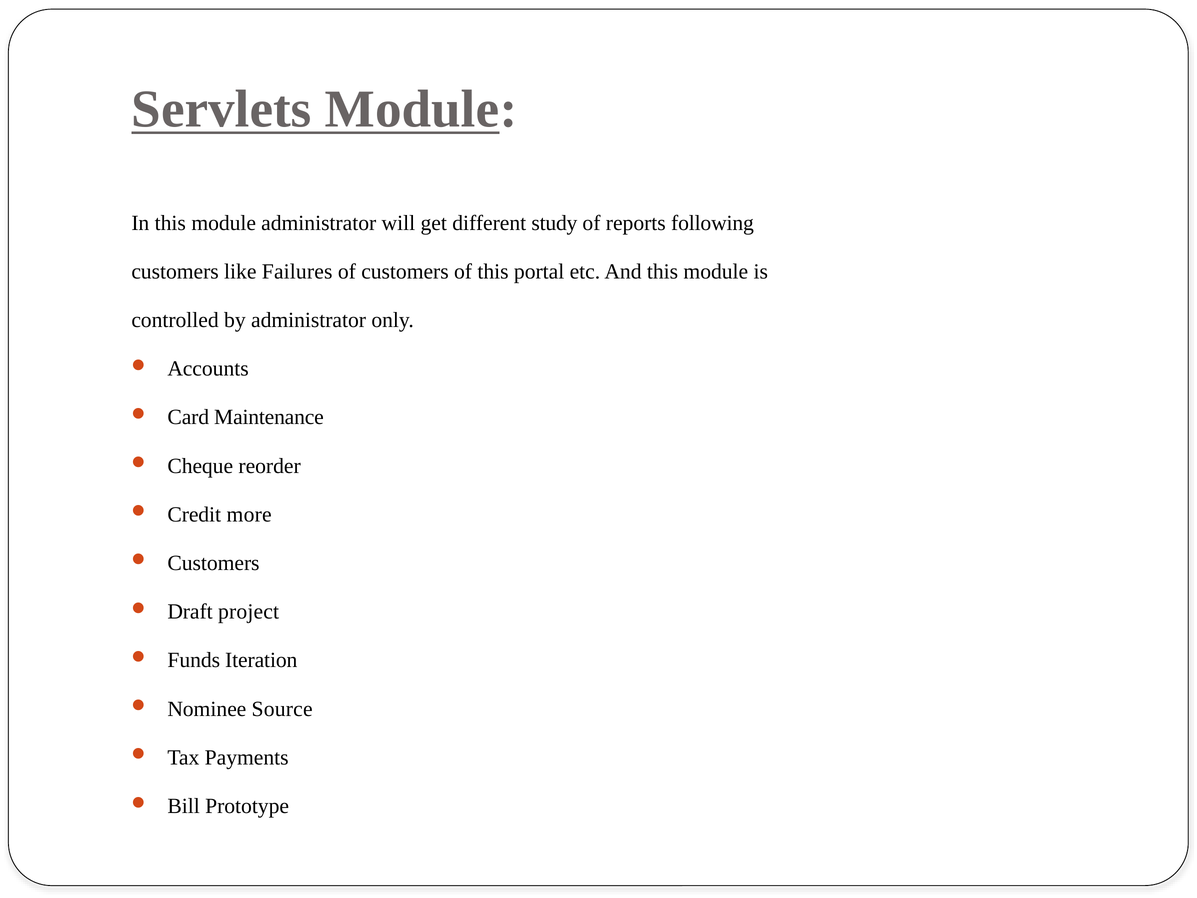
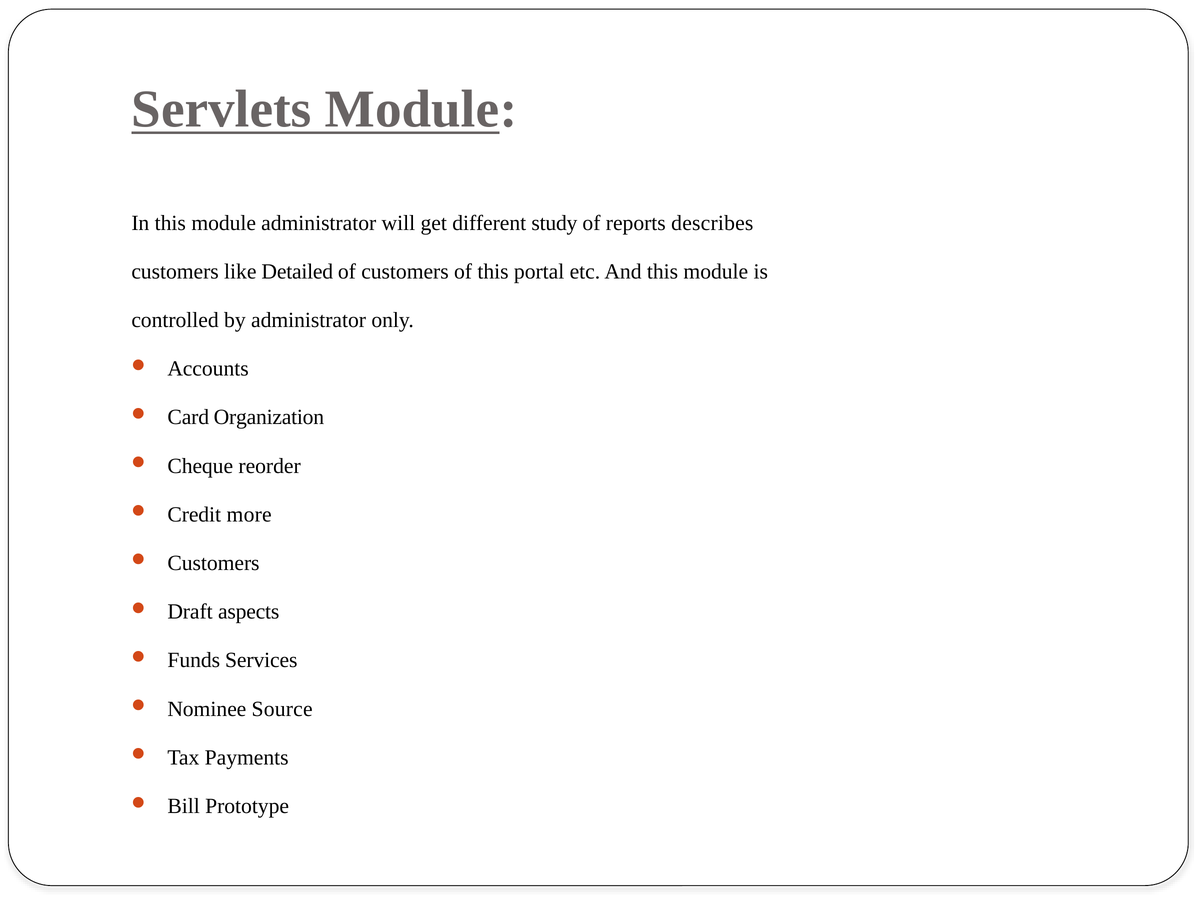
following: following -> describes (712, 223)
Failures: Failures -> Detailed (297, 271)
Maintenance: Maintenance -> Organization (269, 417)
project: project -> aspects (249, 612)
Iteration: Iteration -> Services (261, 660)
